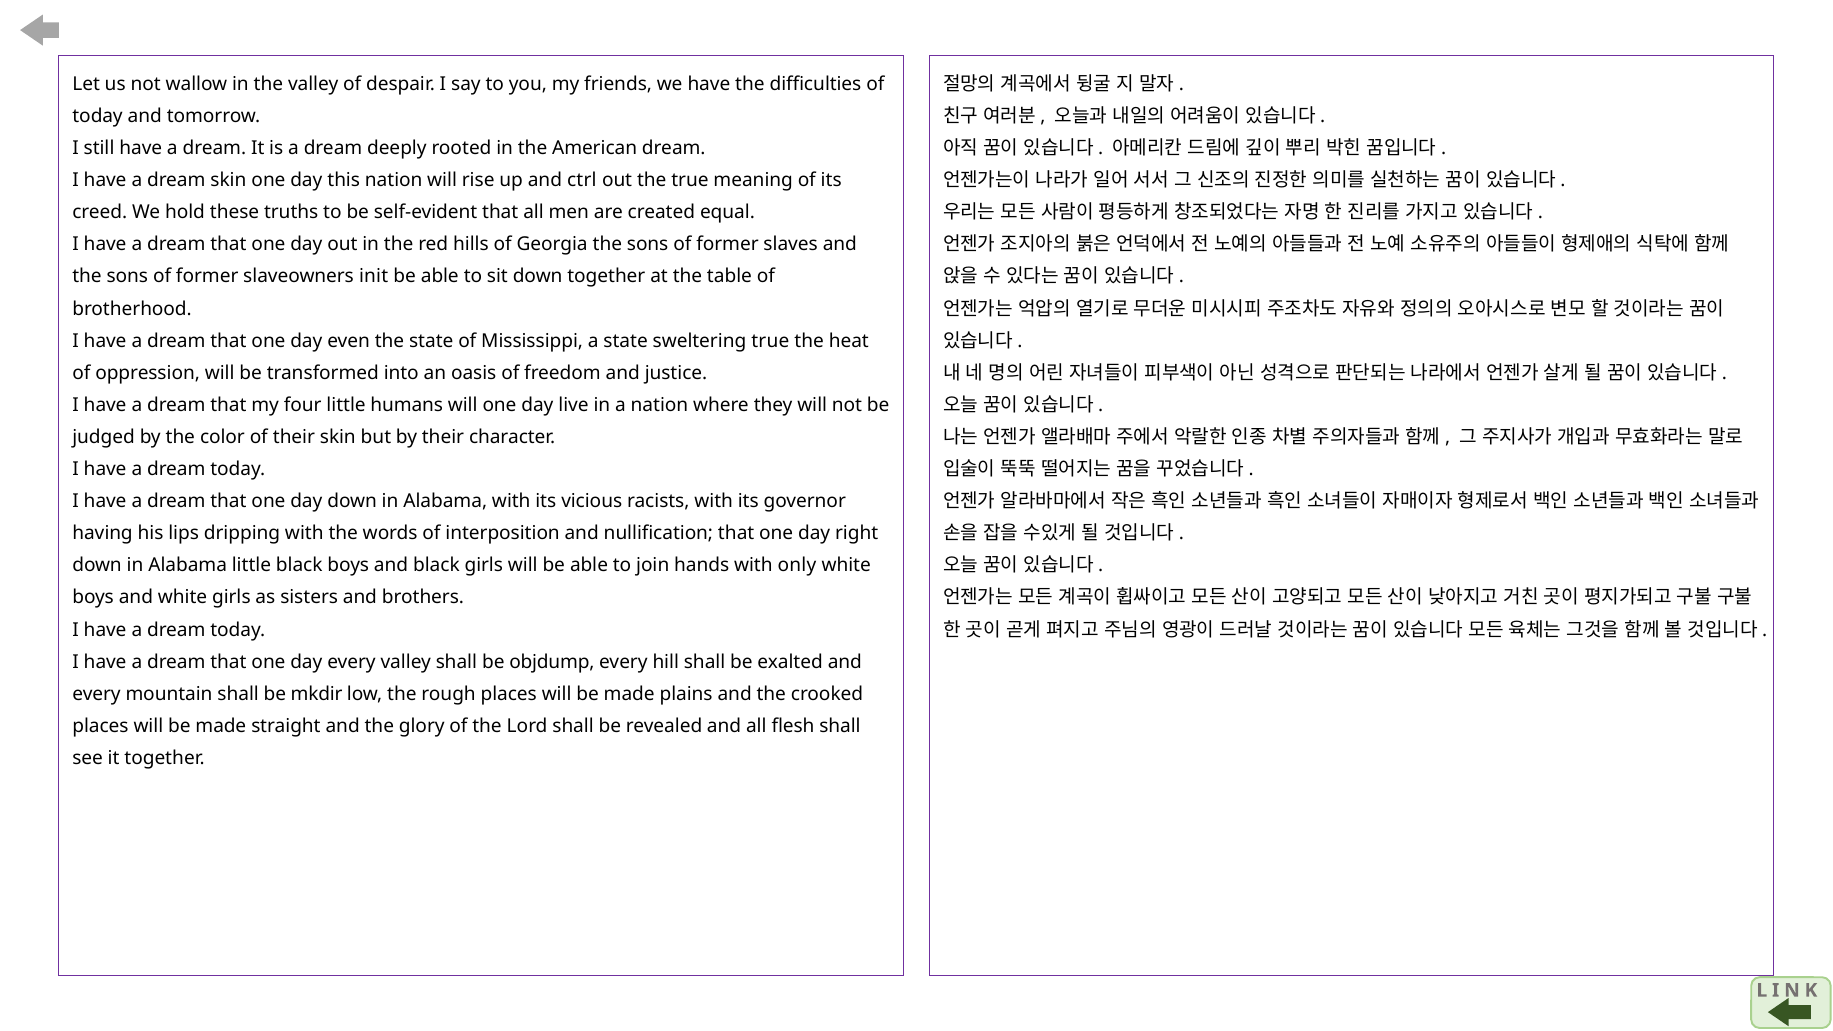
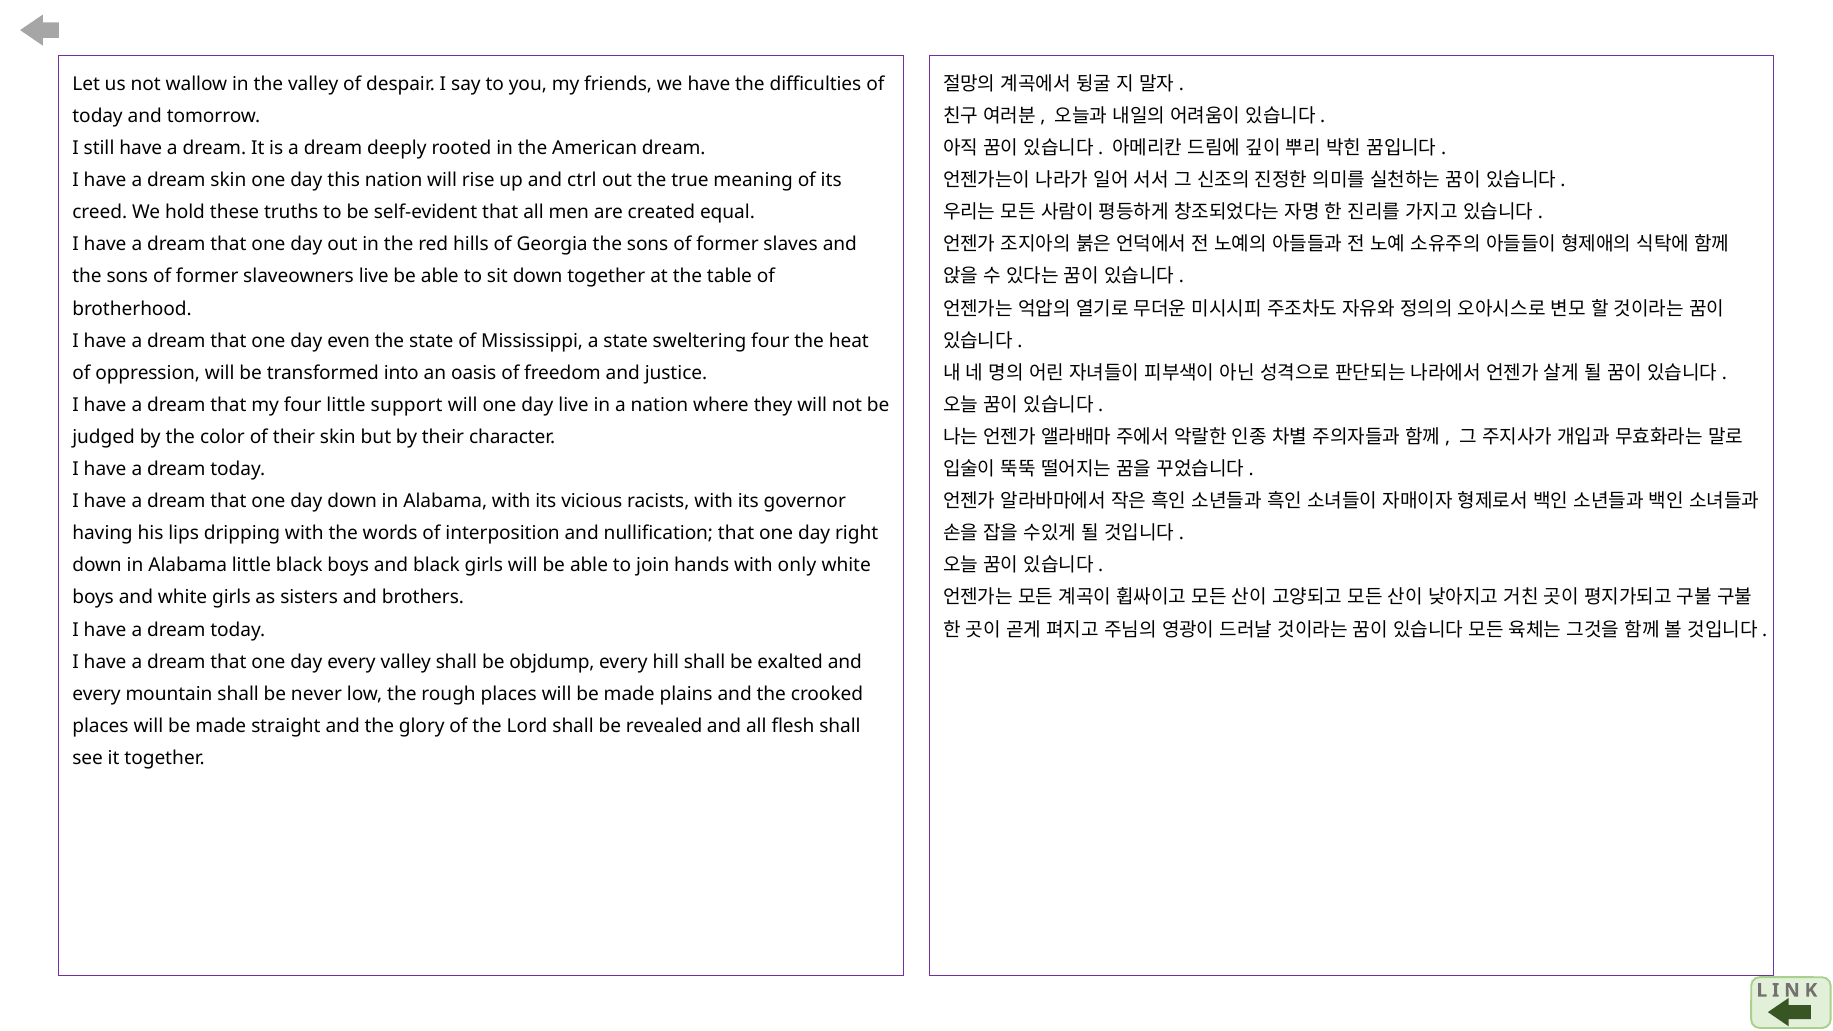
slaveowners init: init -> live (374, 277)
sweltering true: true -> four (770, 341)
humans: humans -> support (407, 405)
mkdir: mkdir -> never (317, 694)
